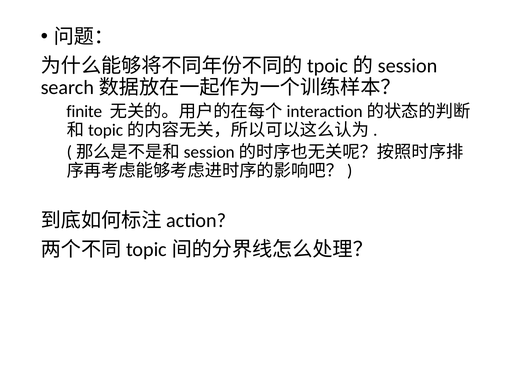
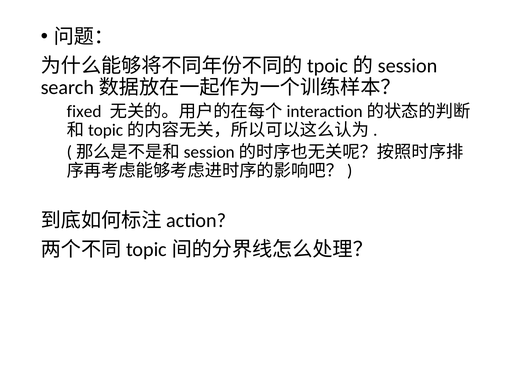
finite: finite -> fixed (84, 111)
